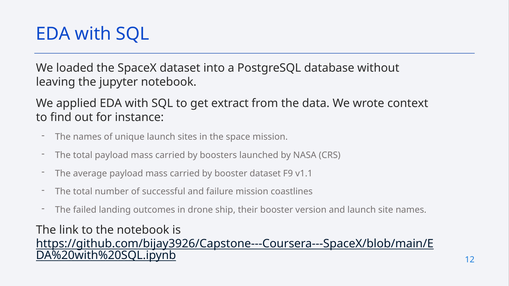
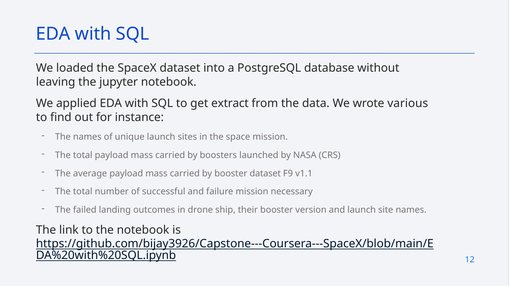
context: context -> various (408, 103)
coastlines: coastlines -> necessary (292, 192)
